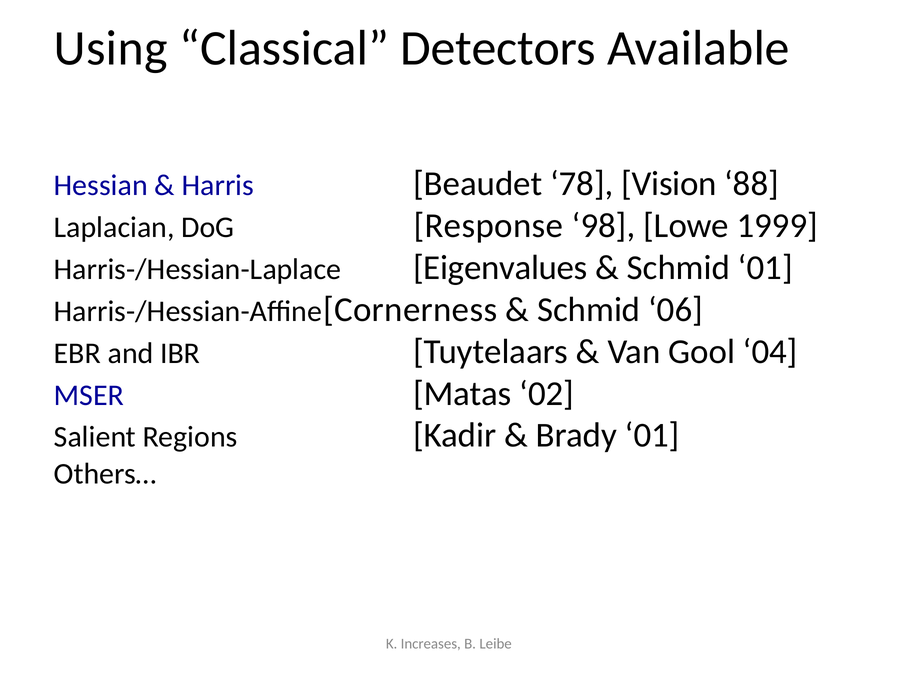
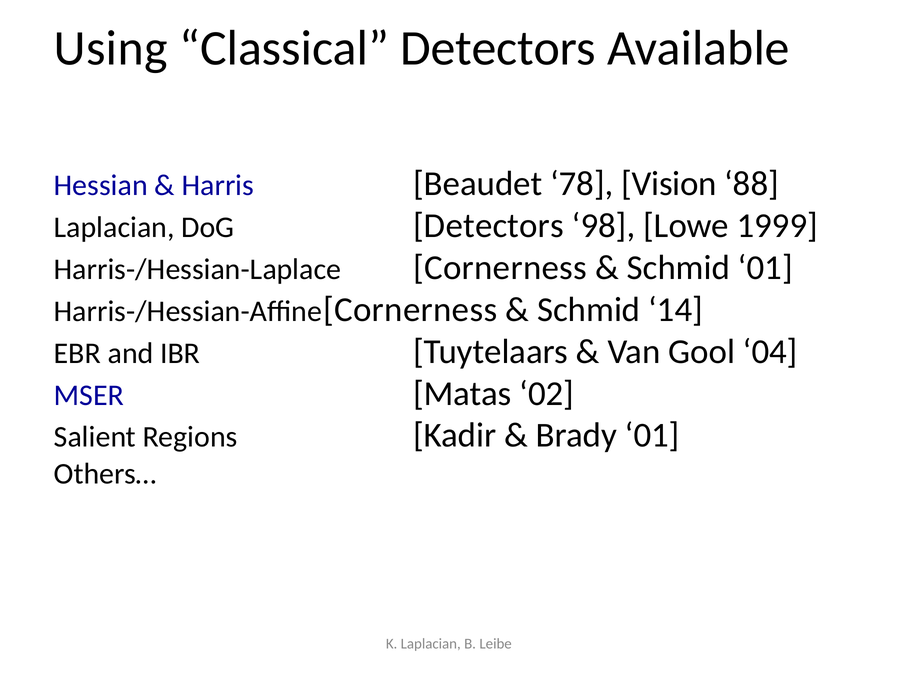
DoG Response: Response -> Detectors (489, 225)
Harris-/Hessian-Laplace Eigenvalues: Eigenvalues -> Cornerness (500, 267)
06: 06 -> 14 (676, 309)
K Increases: Increases -> Laplacian (431, 643)
